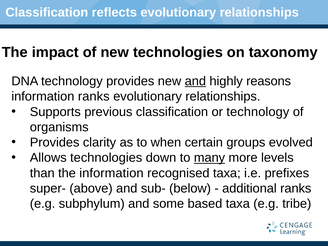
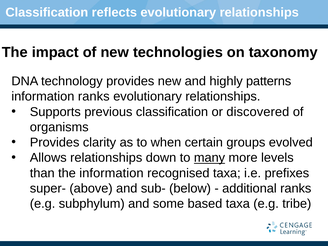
and underline: present -> none (195, 81)
reasons: reasons -> patterns (269, 81)
or technology: technology -> discovered (258, 112)
Allows technologies: technologies -> relationships (106, 158)
